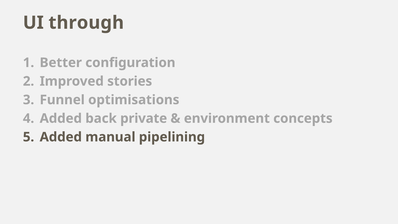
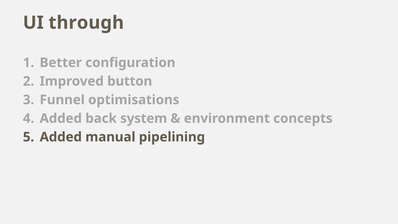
stories: stories -> button (130, 81)
private: private -> system (144, 118)
